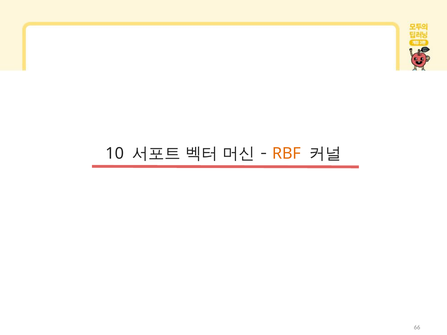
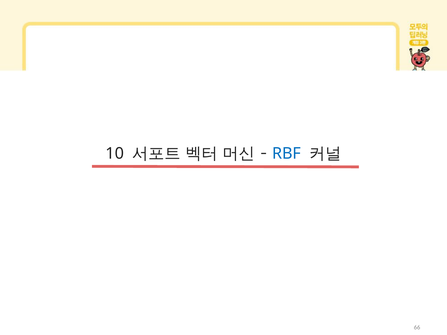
RBF colour: orange -> blue (286, 154)
